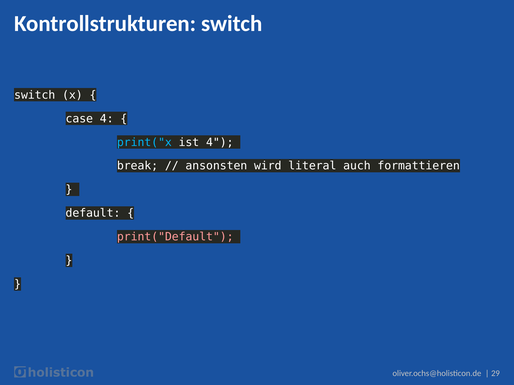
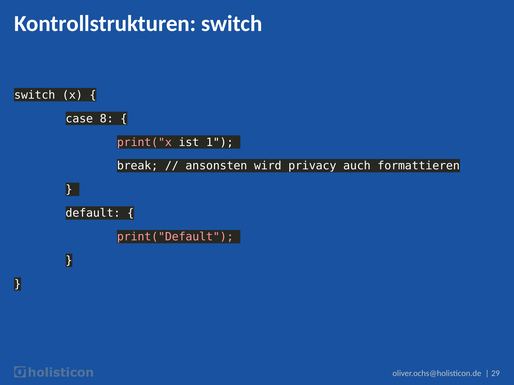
case 4: 4 -> 8 (107, 119)
print("x colour: light blue -> pink (144, 142)
ist 4: 4 -> 1 (220, 142)
literal: literal -> privacy (312, 166)
